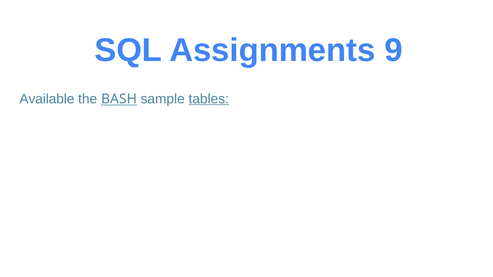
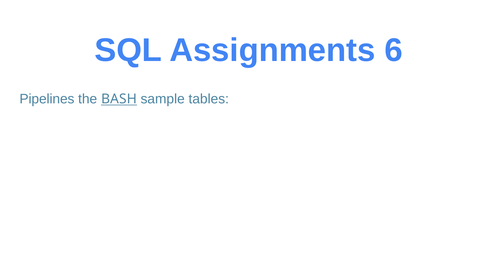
9: 9 -> 6 (394, 50)
Available: Available -> Pipelines (47, 99)
tables underline: present -> none (209, 99)
